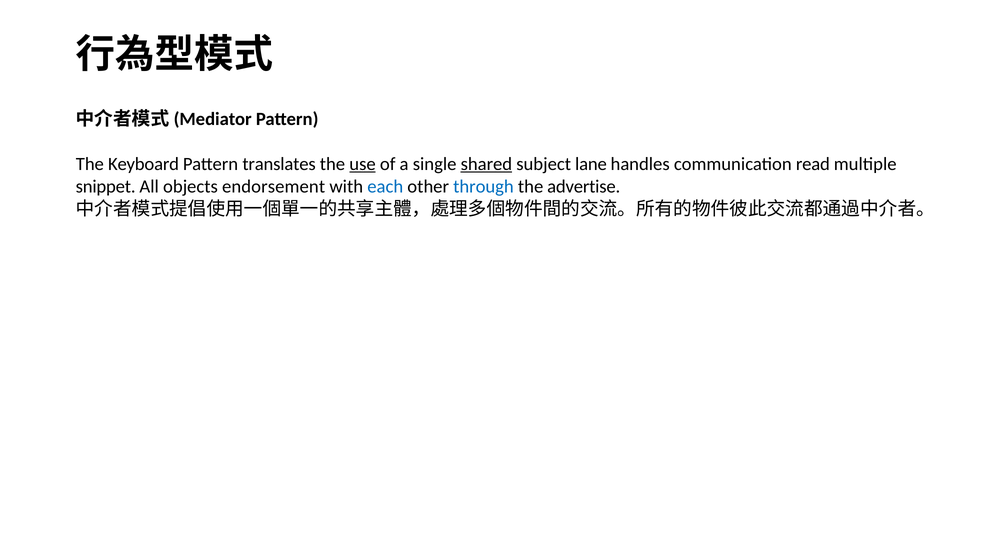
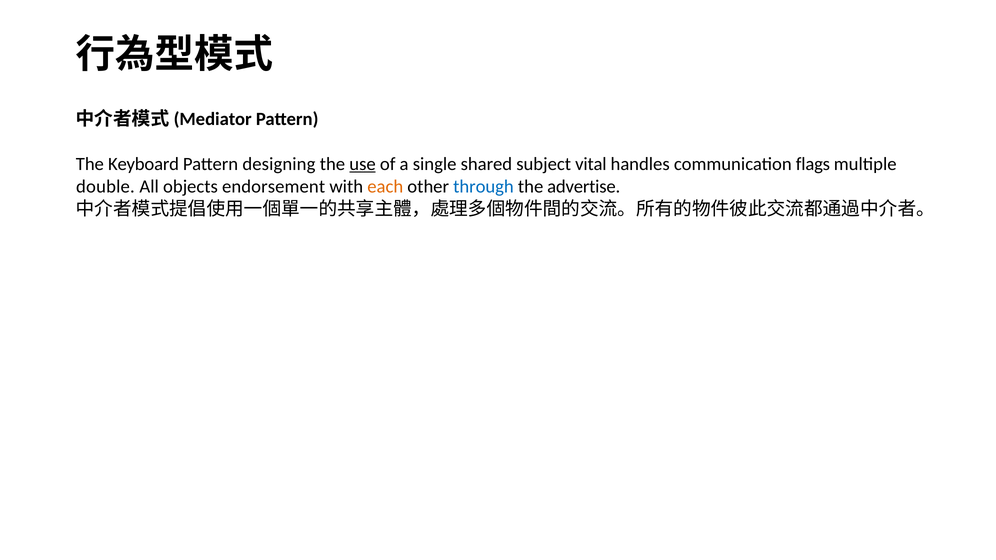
translates: translates -> designing (279, 164)
shared underline: present -> none (486, 164)
lane: lane -> vital (591, 164)
read: read -> flags (813, 164)
snippet: snippet -> double (105, 187)
each colour: blue -> orange (385, 187)
